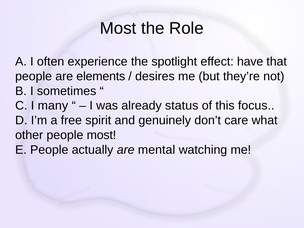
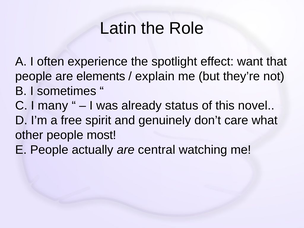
Most: Most -> Latin (118, 28)
have: have -> want (250, 62)
desires: desires -> explain (155, 76)
focus: focus -> novel (256, 106)
mental: mental -> central (157, 150)
